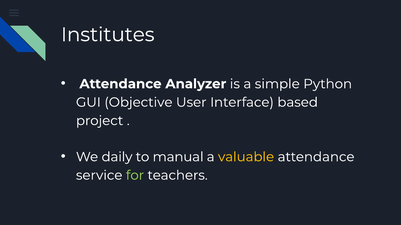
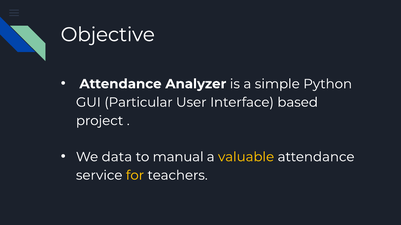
Institutes: Institutes -> Objective (108, 35)
Objective: Objective -> Particular (138, 103)
daily: daily -> data (117, 157)
for colour: light green -> yellow (135, 176)
